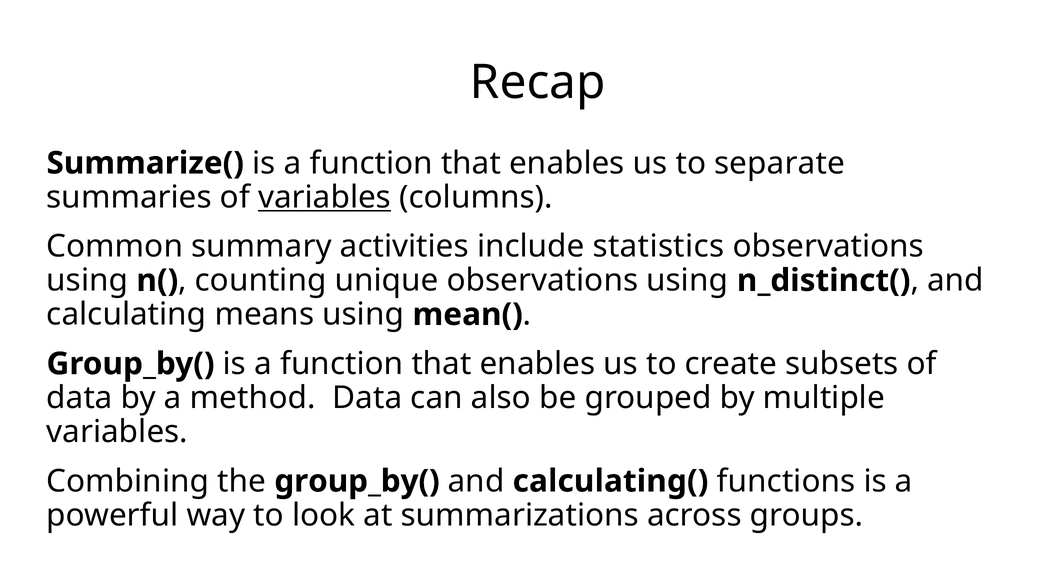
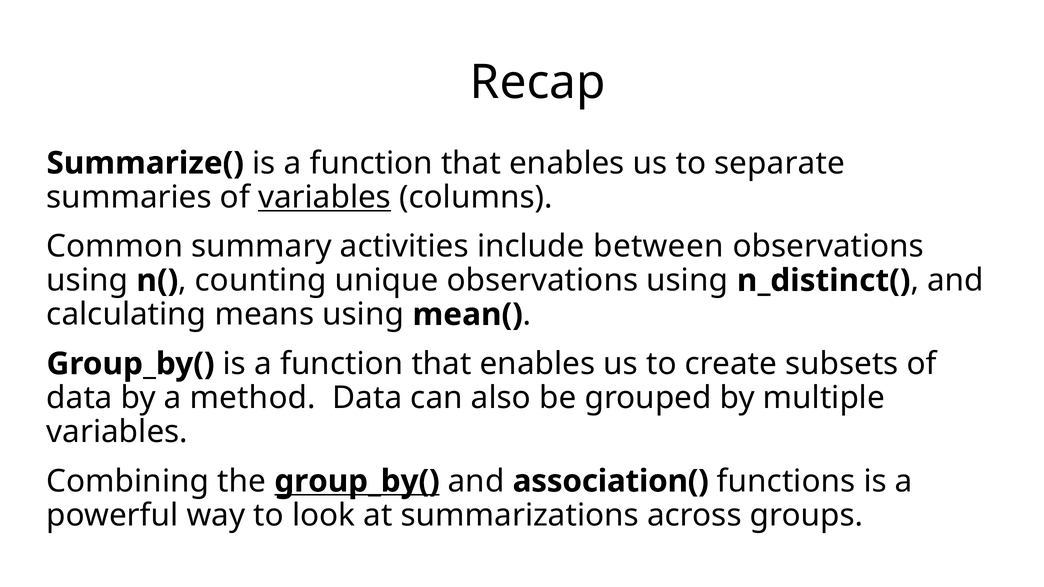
statistics: statistics -> between (658, 247)
group_by( underline: none -> present (357, 481)
calculating(: calculating( -> association( (611, 481)
